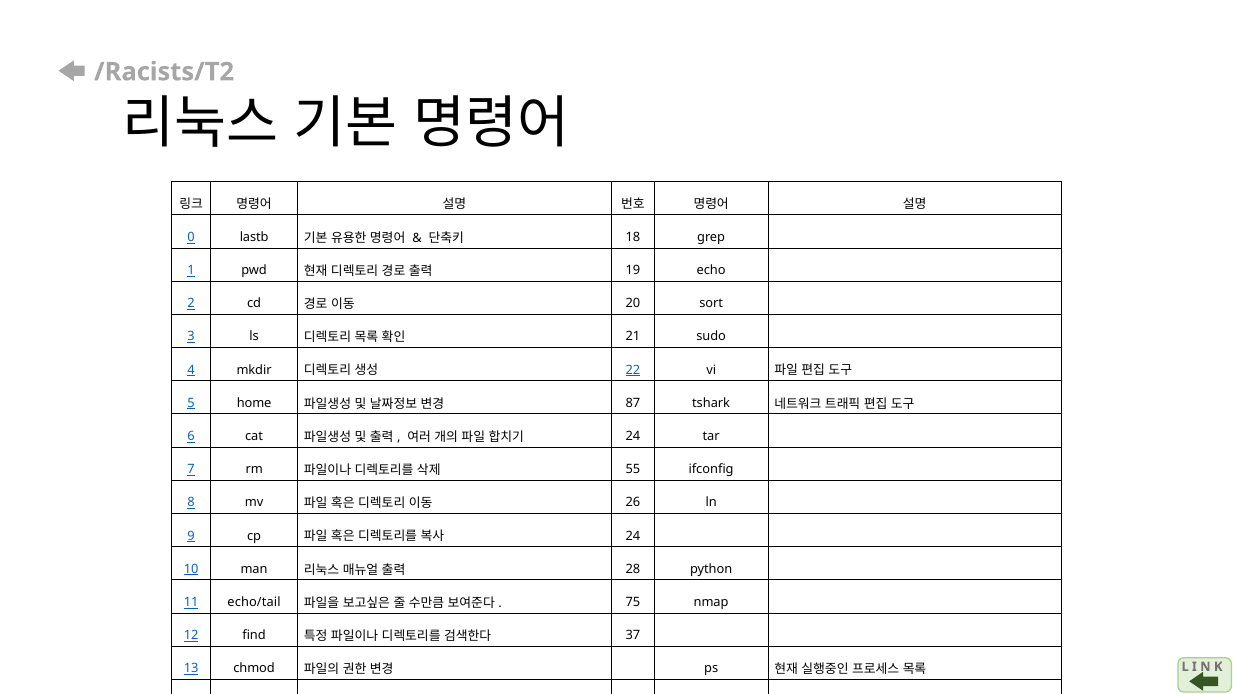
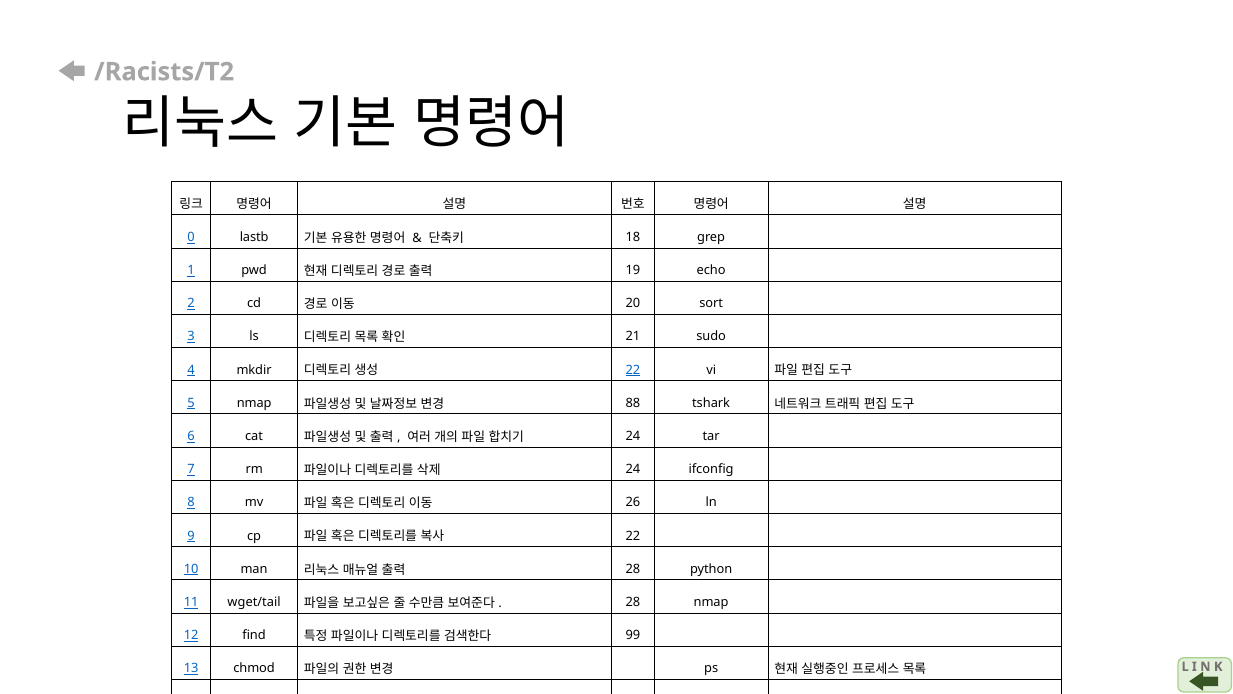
5 home: home -> nmap (254, 403)
87: 87 -> 88 (633, 403)
55: 55 -> 24 (633, 469)
24: 24 -> 22 (633, 535)
echo/tail: echo/tail -> wget/tail (254, 602)
75: 75 -> 28 (633, 602)
37: 37 -> 99 (633, 635)
